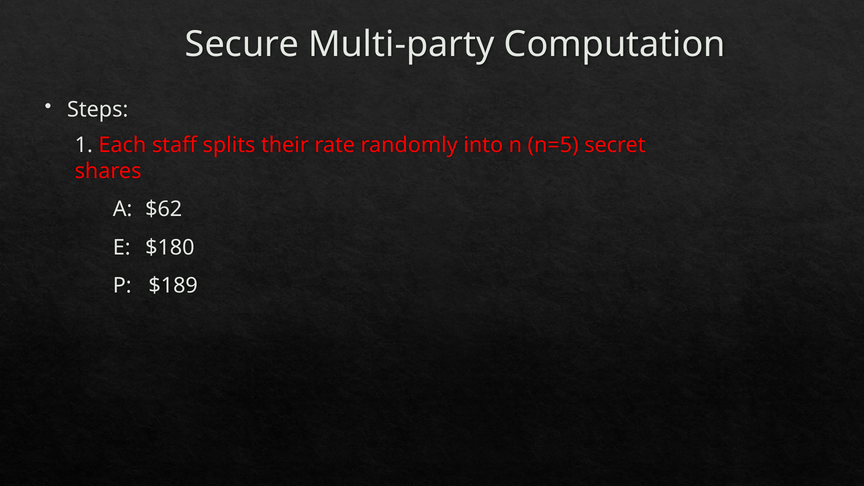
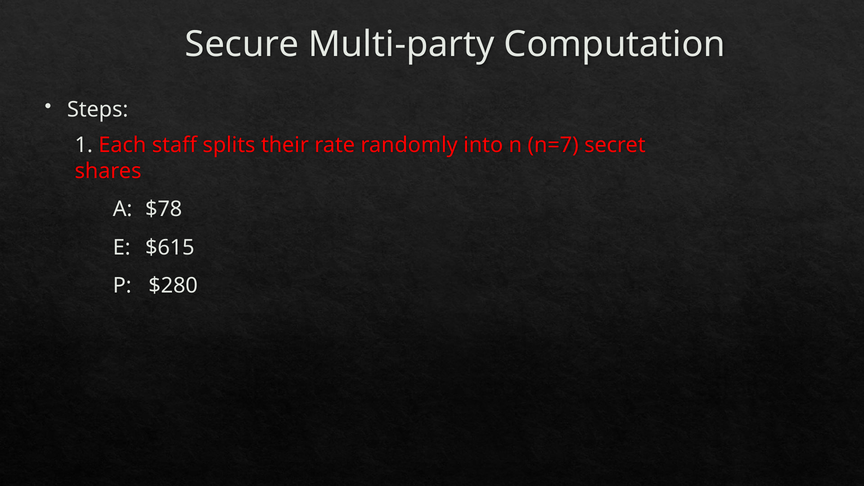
n=5: n=5 -> n=7 (553, 145)
$62: $62 -> $78 (164, 209)
$180: $180 -> $615 (170, 247)
$189: $189 -> $280 (173, 286)
